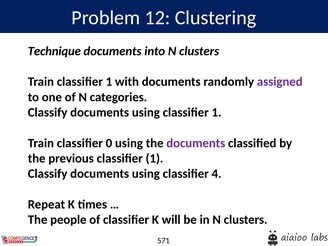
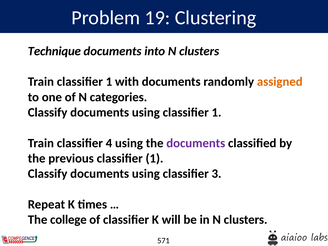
12: 12 -> 19 (157, 18)
assigned colour: purple -> orange (280, 82)
0: 0 -> 4 (109, 143)
4: 4 -> 3 (217, 174)
people: people -> college (68, 220)
